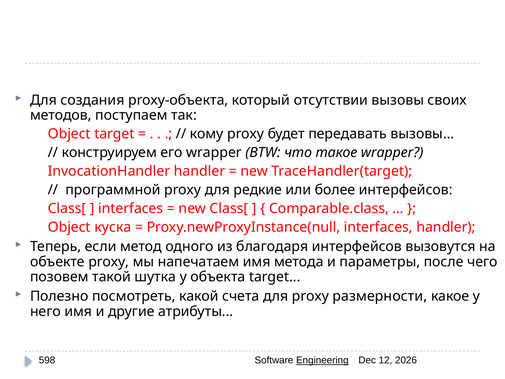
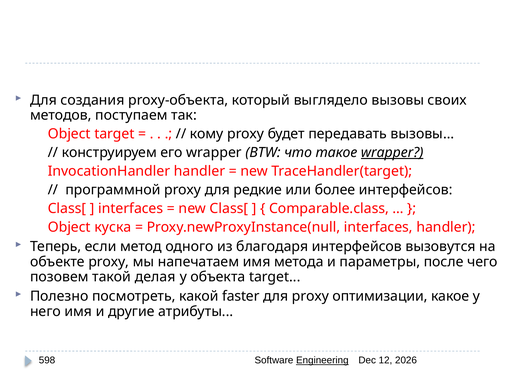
отсутствии: отсутствии -> выглядело (331, 100)
wrapper underline: none -> present (392, 152)
шутка: шутка -> делая (155, 277)
счета: счета -> faster (241, 296)
размерности: размерности -> оптимизации (380, 296)
